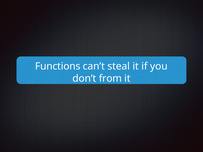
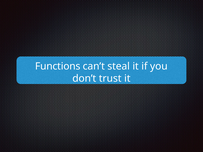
from: from -> trust (110, 79)
